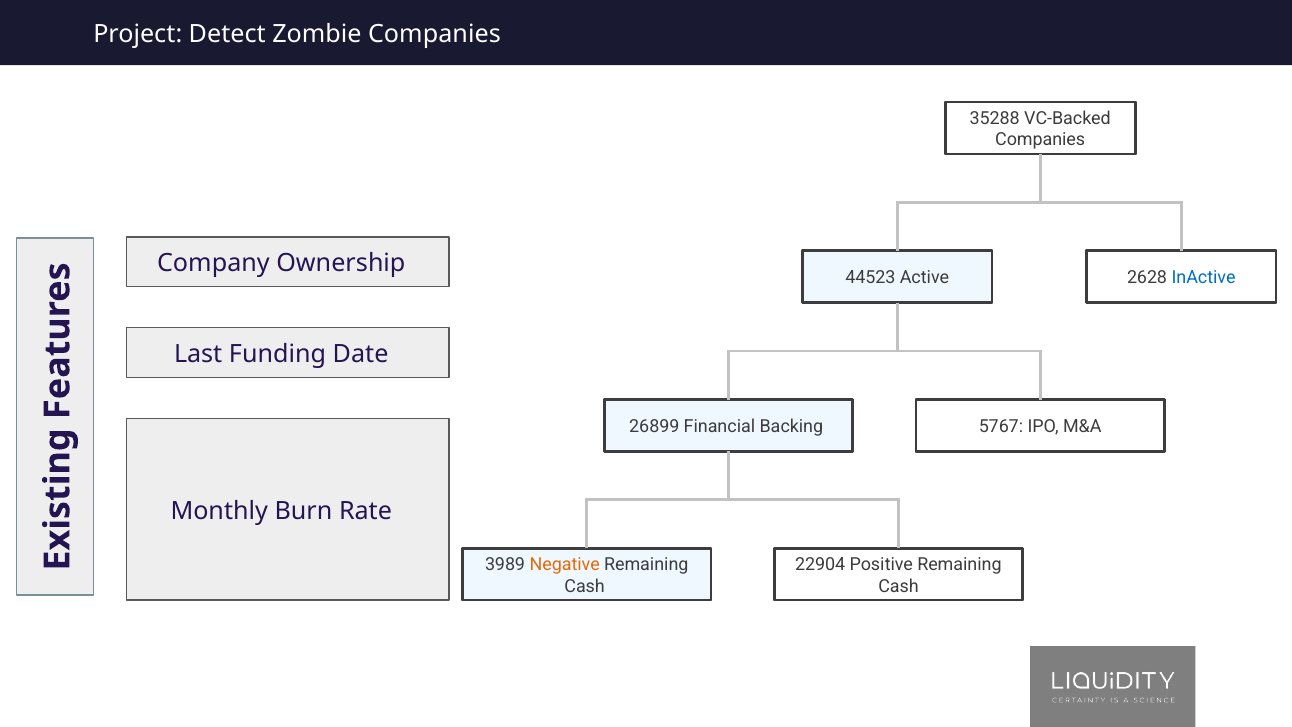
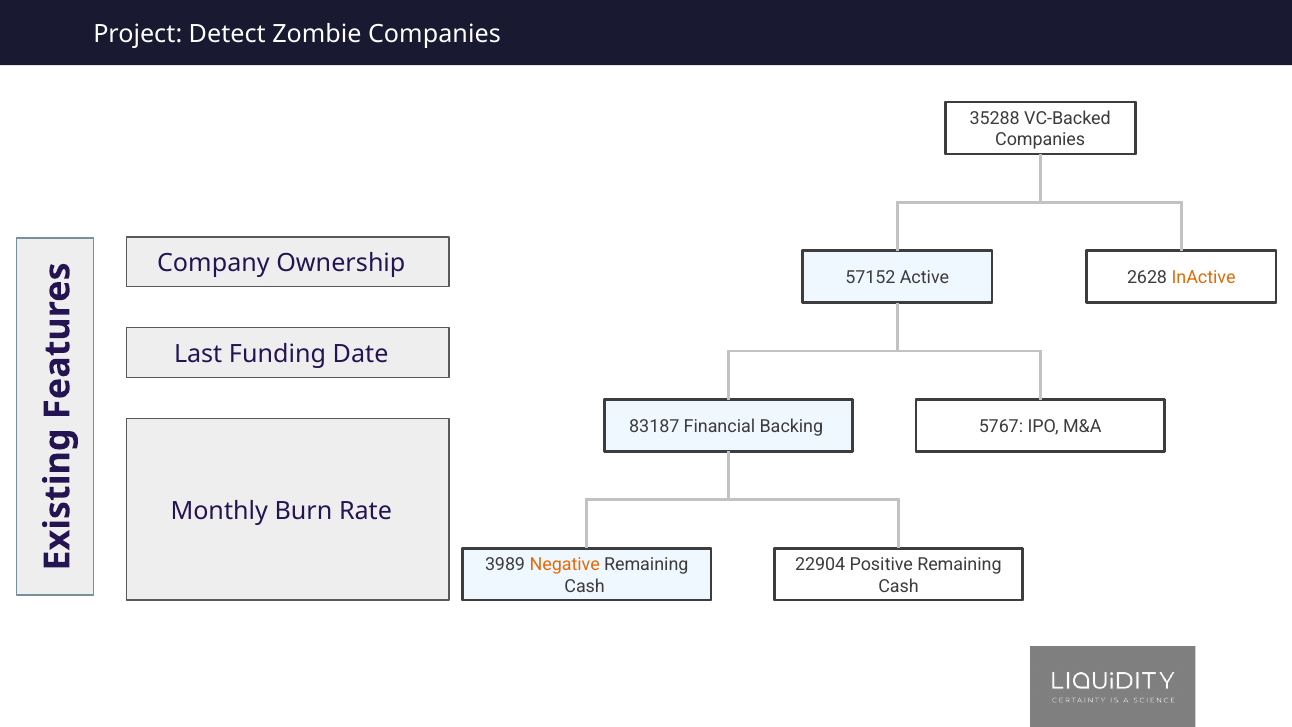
44523: 44523 -> 57152 (870, 278)
InActive colour: blue -> orange (1204, 278)
26899: 26899 -> 83187 (654, 427)
